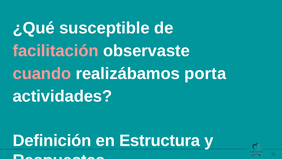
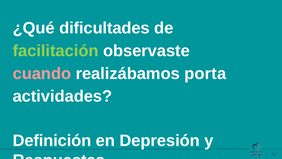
susceptible: susceptible -> dificultades (104, 28)
facilitación colour: pink -> light green (56, 51)
Estructura: Estructura -> Depresión (160, 140)
